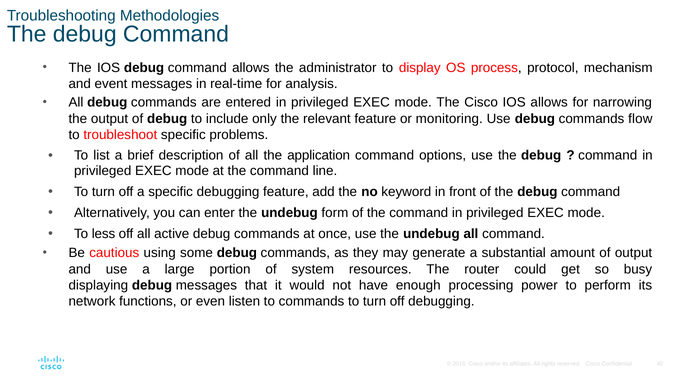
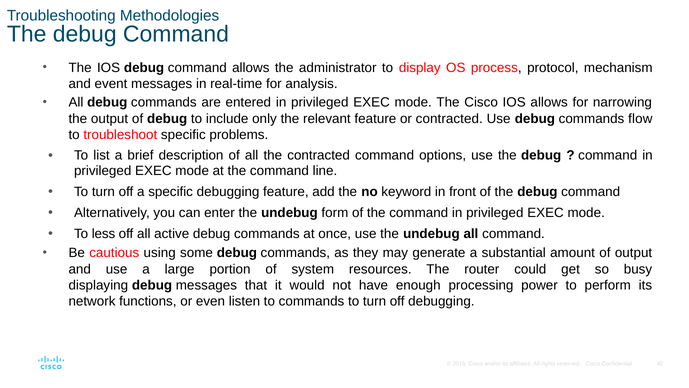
or monitoring: monitoring -> contracted (449, 119)
the application: application -> contracted (319, 155)
